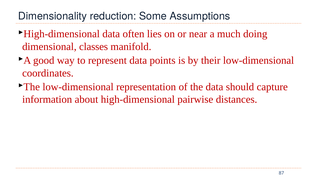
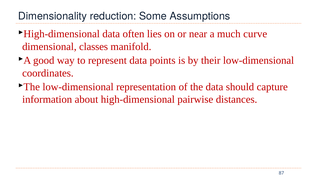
doing: doing -> curve (255, 34)
